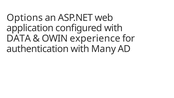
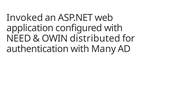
Options: Options -> Invoked (25, 18)
DATA: DATA -> NEED (19, 38)
experience: experience -> distributed (95, 38)
